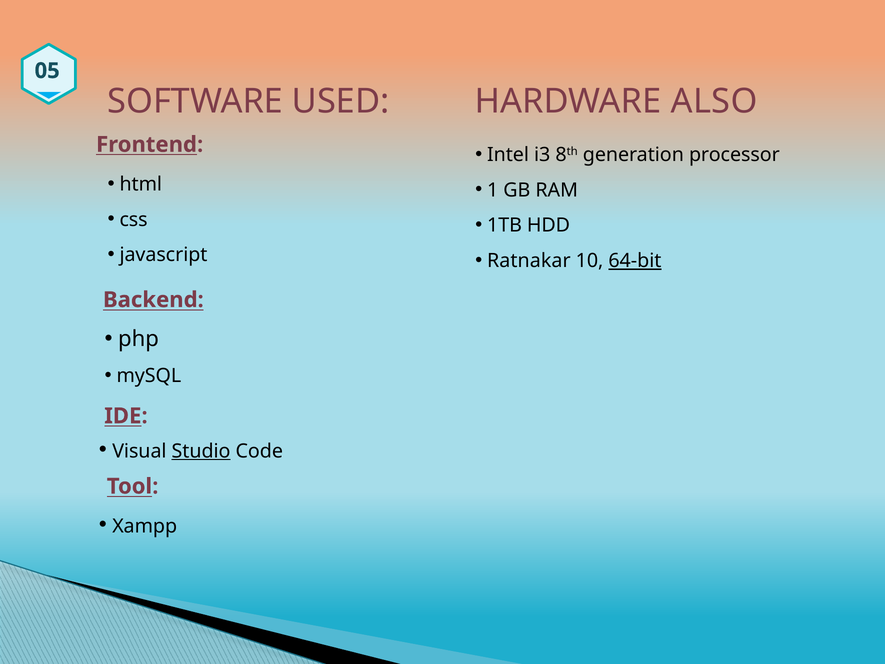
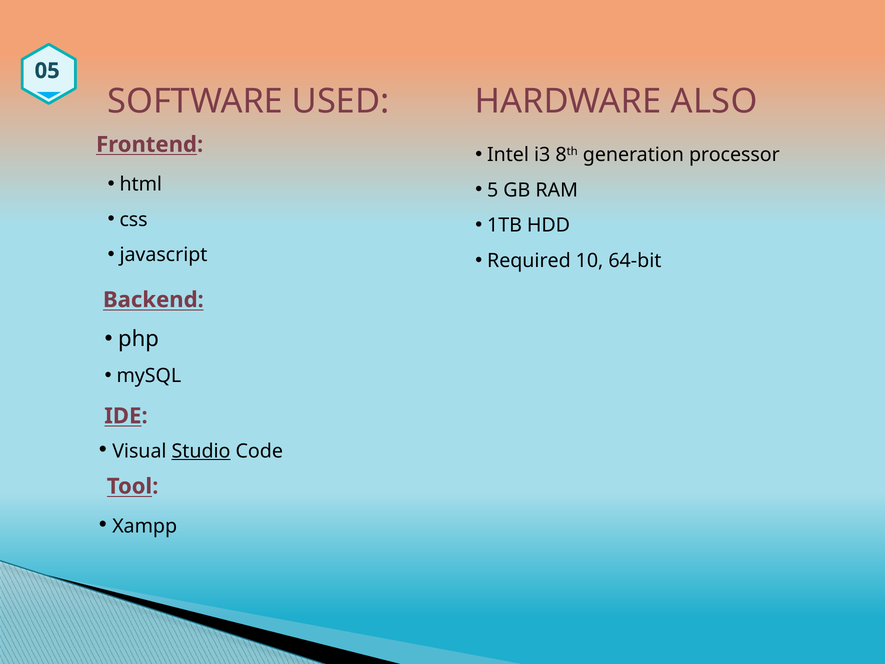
1: 1 -> 5 (493, 190)
Ratnakar: Ratnakar -> Required (529, 261)
64-bit underline: present -> none (635, 261)
